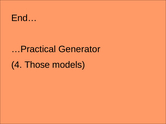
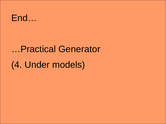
Those: Those -> Under (37, 65)
